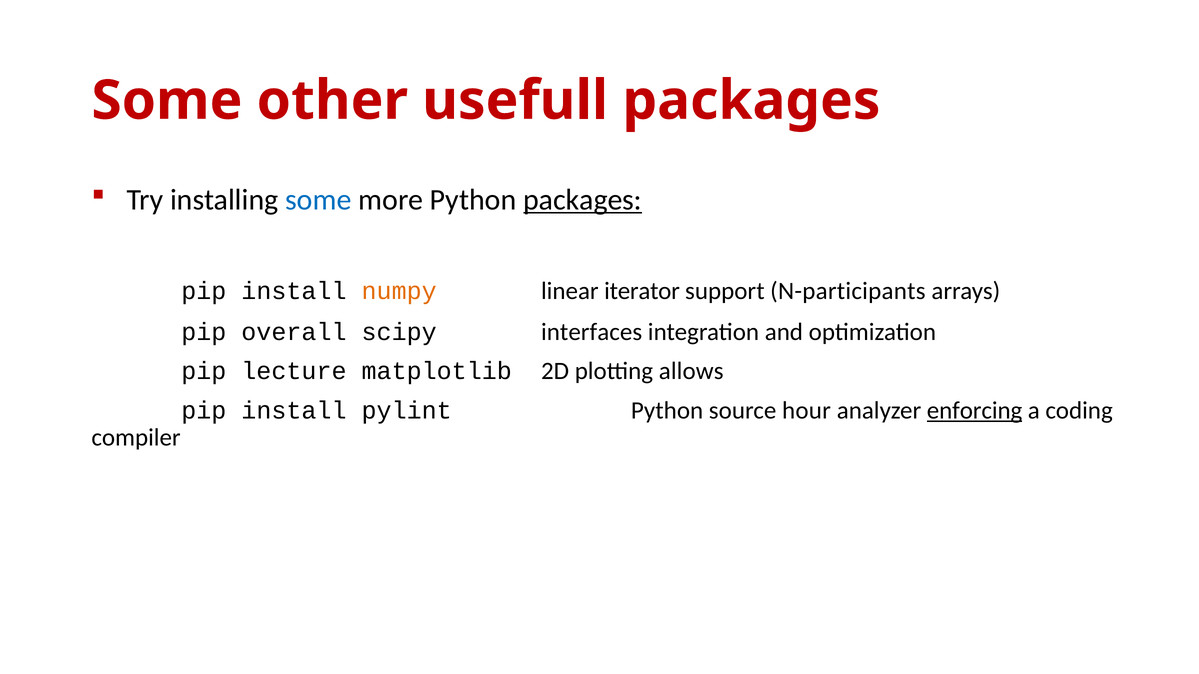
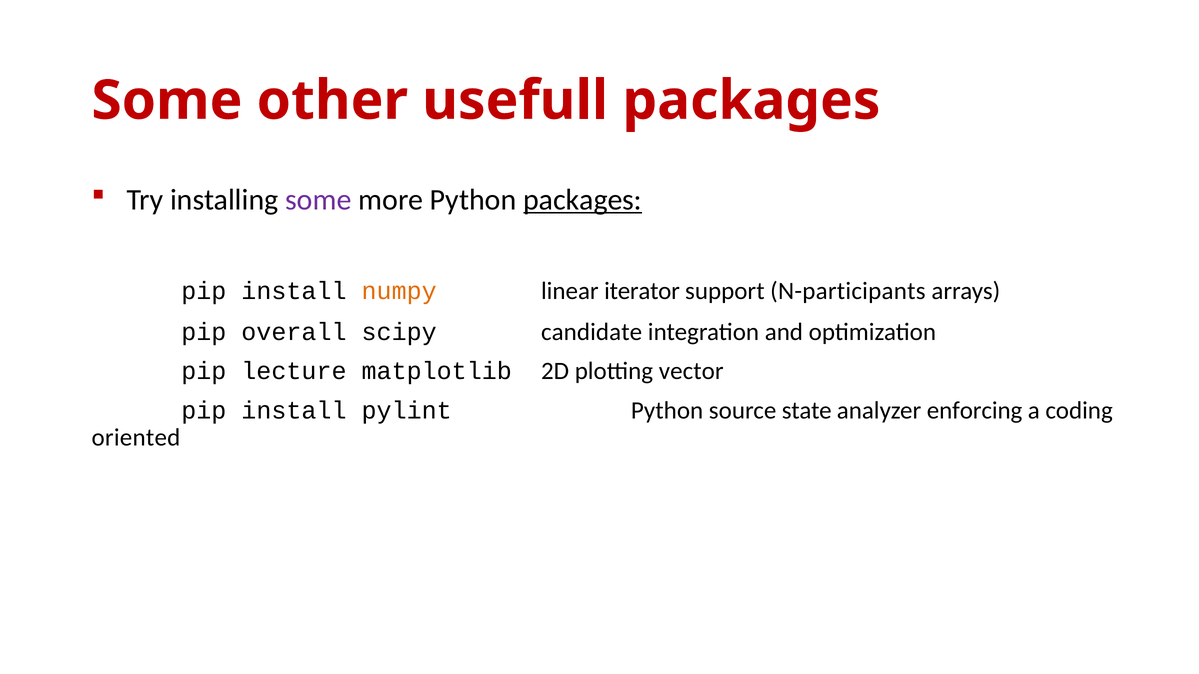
some colour: blue -> purple (318, 200)
interfaces: interfaces -> candidate (592, 332)
allows: allows -> vector (691, 371)
hour: hour -> state (807, 411)
enforcing underline: present -> none (975, 411)
compiler: compiler -> oriented (136, 438)
